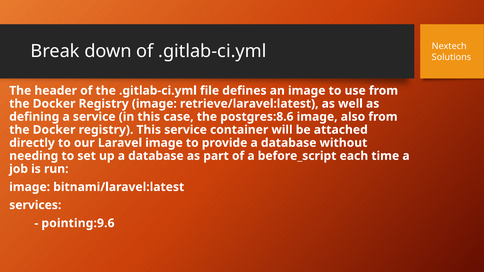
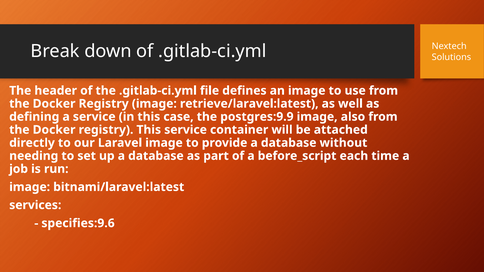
postgres:8.6: postgres:8.6 -> postgres:9.9 (257, 117)
pointing:9.6: pointing:9.6 -> specifies:9.6 (78, 223)
